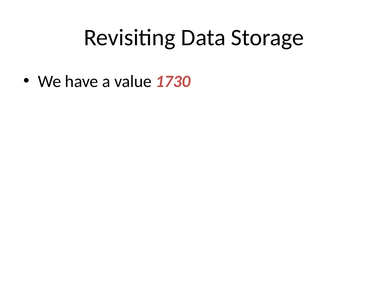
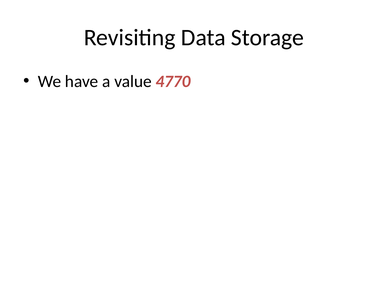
1730: 1730 -> 4770 (173, 81)
